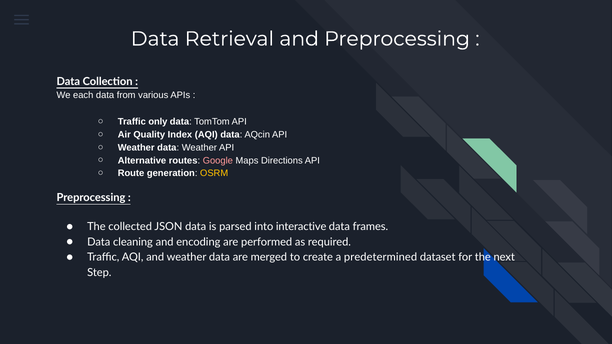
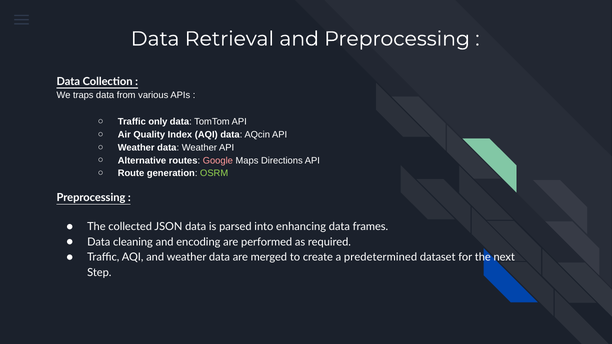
each: each -> traps (83, 95)
OSRM colour: yellow -> light green (214, 173)
interactive: interactive -> enhancing (301, 227)
